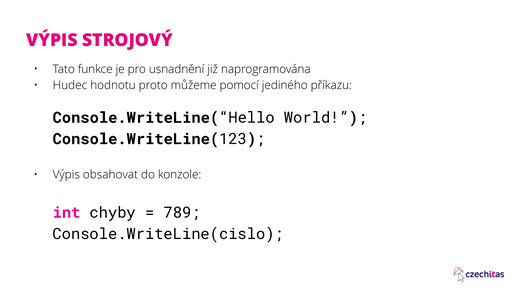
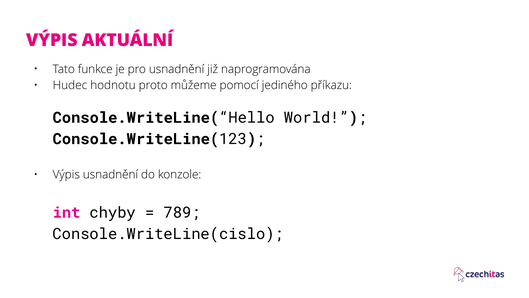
STROJOVÝ: STROJOVÝ -> AKTUÁLNÍ (128, 40)
Výpis obsahovat: obsahovat -> usnadnění (110, 175)
